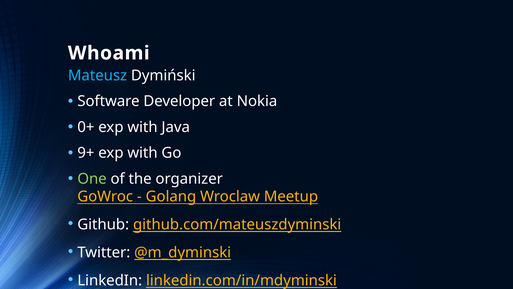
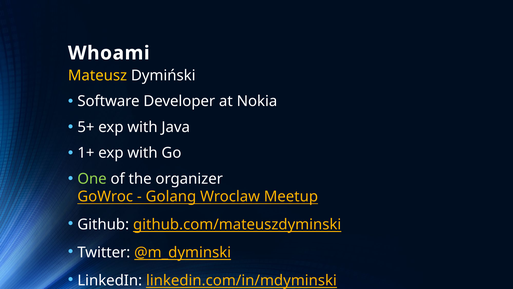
Mateusz colour: light blue -> yellow (98, 75)
0+: 0+ -> 5+ (86, 127)
9+: 9+ -> 1+ (86, 153)
